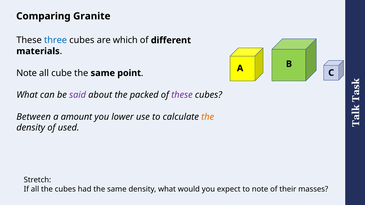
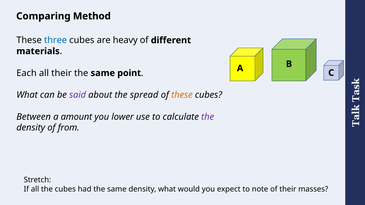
Granite: Granite -> Method (92, 16)
which: which -> heavy (125, 40)
Note: Note -> Each (27, 73)
all cube: cube -> their (61, 73)
packed: packed -> spread (144, 95)
these colour: purple -> orange (182, 95)
the colour: orange -> purple (208, 117)
used: used -> from (69, 128)
